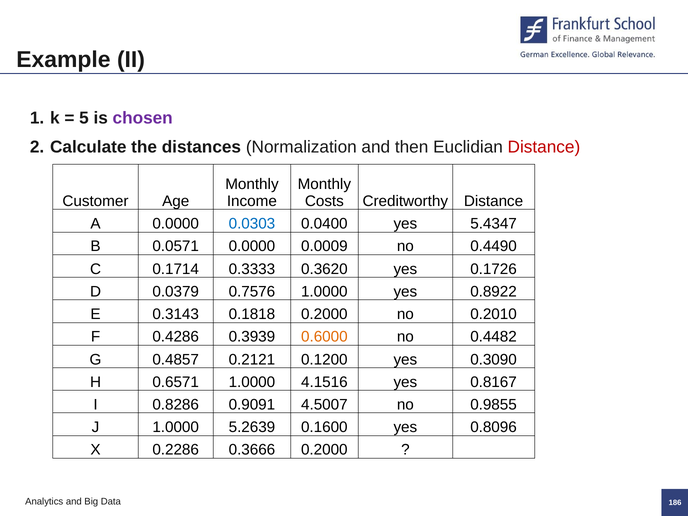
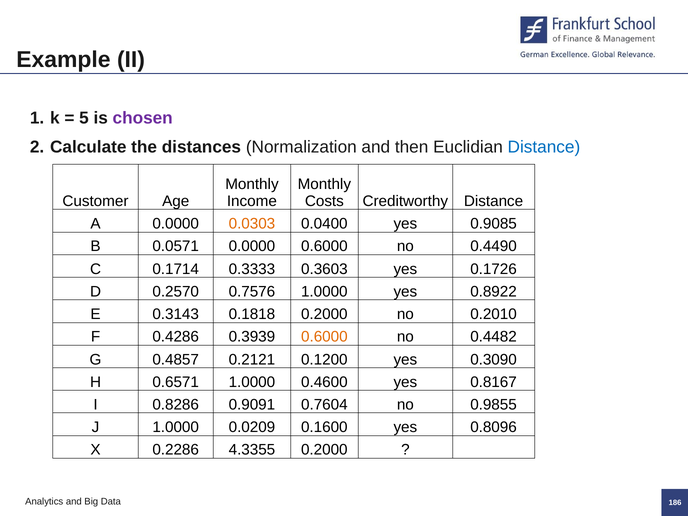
Distance colour: red -> blue (544, 147)
0.0303 colour: blue -> orange (252, 224)
5.4347: 5.4347 -> 0.9085 (494, 224)
0.0000 0.0009: 0.0009 -> 0.6000 (324, 246)
0.3620: 0.3620 -> 0.3603 (324, 269)
0.0379: 0.0379 -> 0.2570 (176, 292)
4.1516: 4.1516 -> 0.4600 (324, 382)
4.5007: 4.5007 -> 0.7604 (324, 405)
5.2639: 5.2639 -> 0.0209 (252, 427)
0.3666: 0.3666 -> 4.3355 (252, 450)
